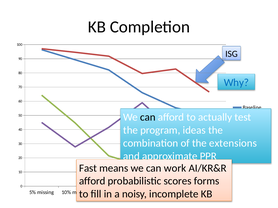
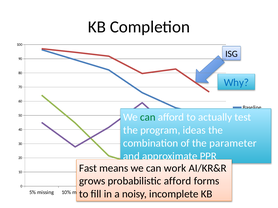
can colour: black -> green (148, 117)
extensions: extensions -> parameter (233, 143)
afford: afford -> grows (92, 181)
probabilistic scores: scores -> afford (178, 181)
